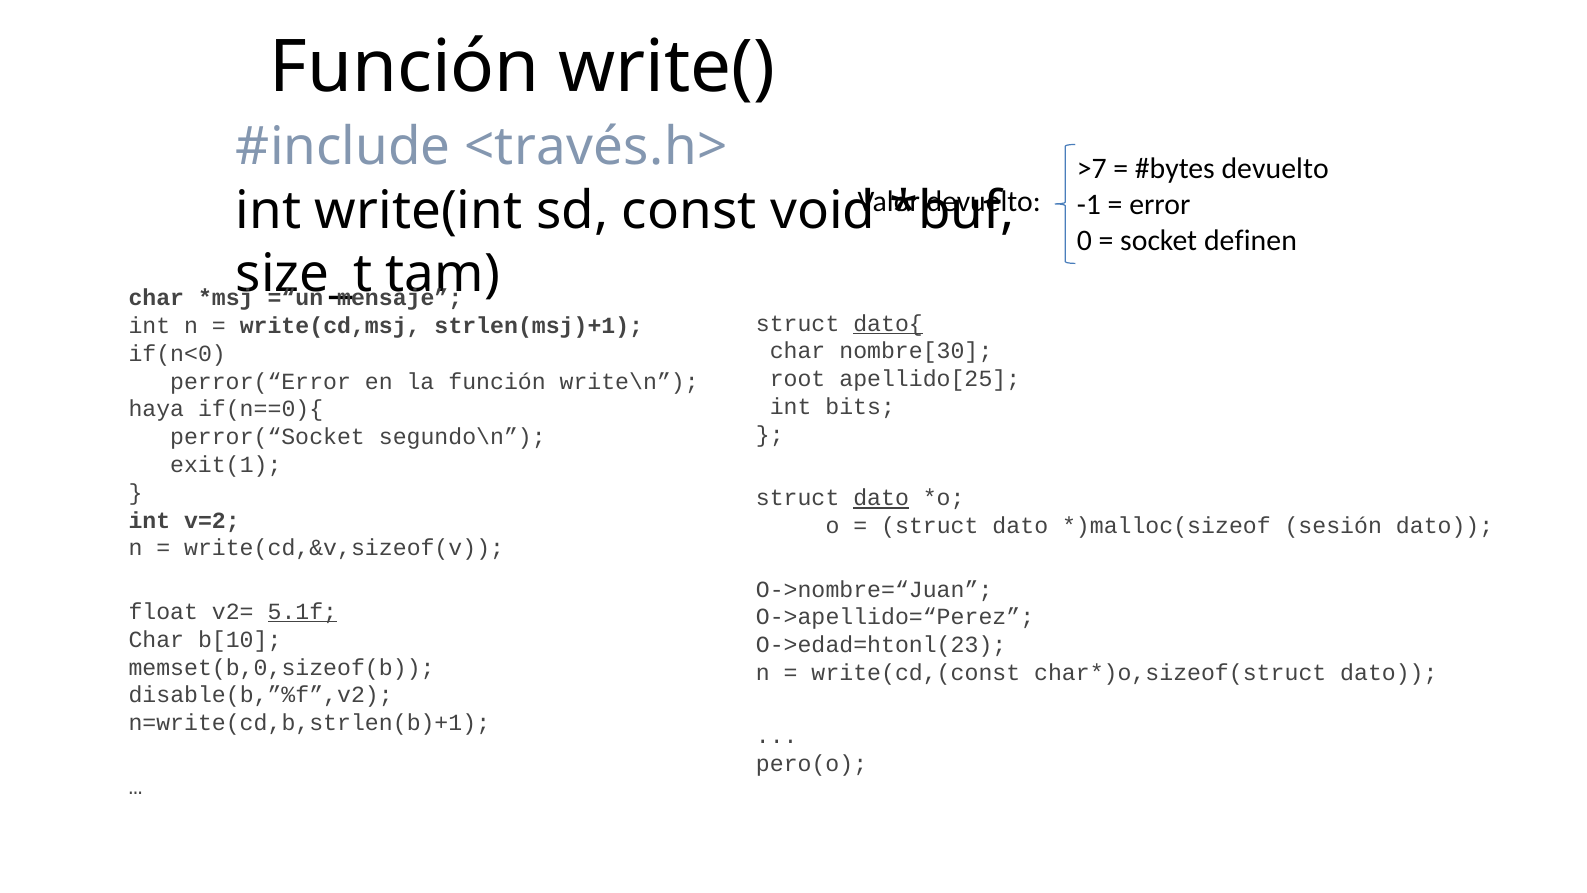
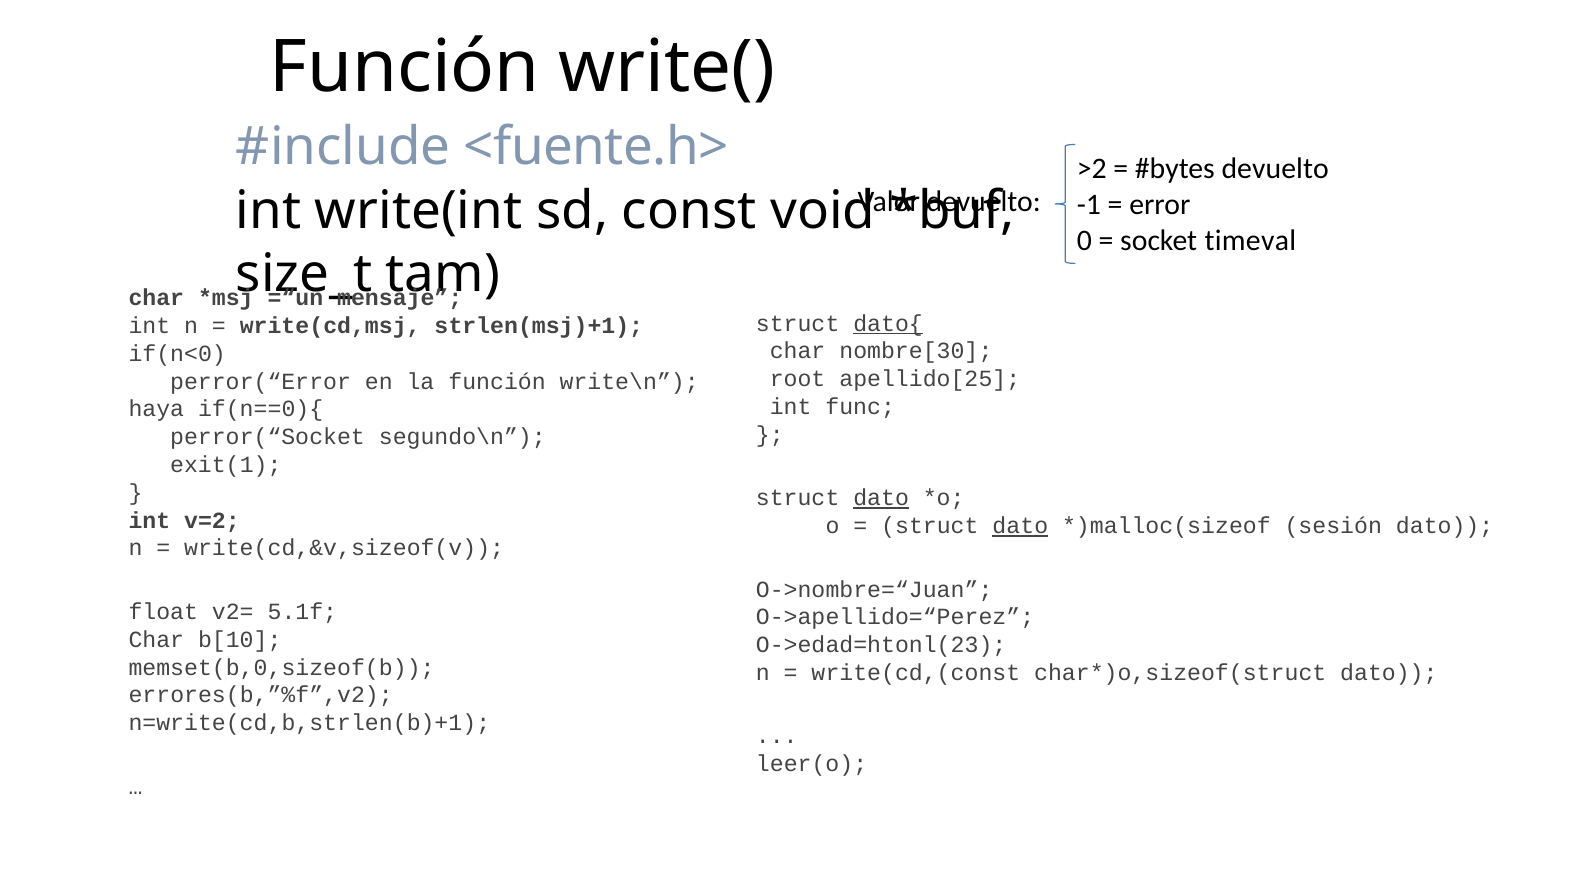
<través.h>: <través.h> -> <fuente.h> (596, 147)
>7: >7 -> >2 (1092, 169)
definen: definen -> timeval (1250, 240)
bits: bits -> func (860, 407)
dato underline: none -> present (1020, 526)
5.1f underline: present -> none (302, 612)
disable(b,”%f”,v2: disable(b,”%f”,v2 -> errores(b,”%f”,v2 (261, 695)
pero(o: pero(o -> leer(o (812, 764)
